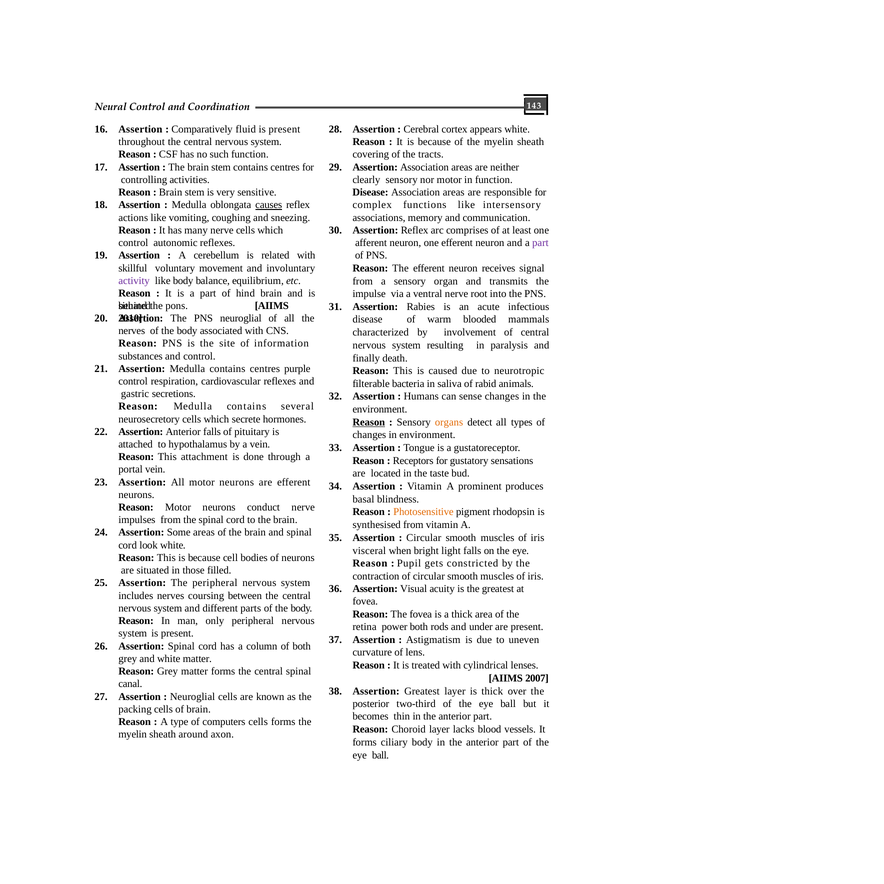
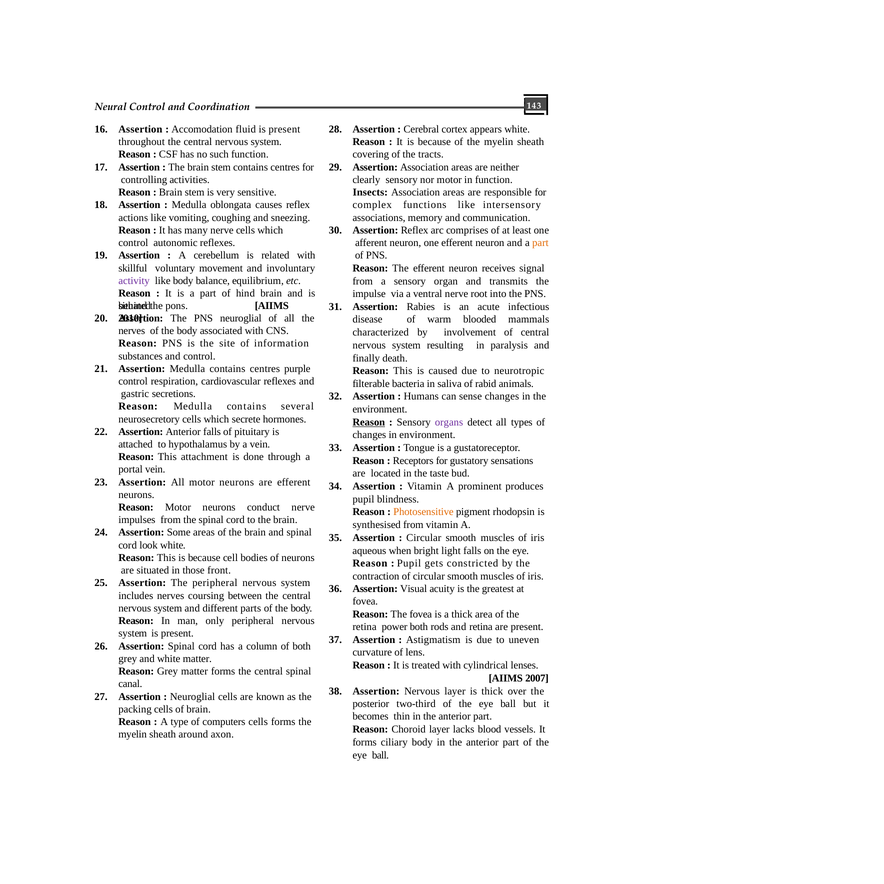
Comparatively: Comparatively -> Accomodation (202, 129)
Disease: Disease -> Insects (370, 192)
causes underline: present -> none (269, 205)
part colour: purple -> orange (540, 243)
organs colour: orange -> purple (449, 422)
basal: basal -> pupil (363, 499)
visceral: visceral -> aqueous (369, 551)
filled: filled -> front (219, 570)
and under: under -> retina (481, 627)
Assertion Greatest: Greatest -> Nervous (422, 691)
